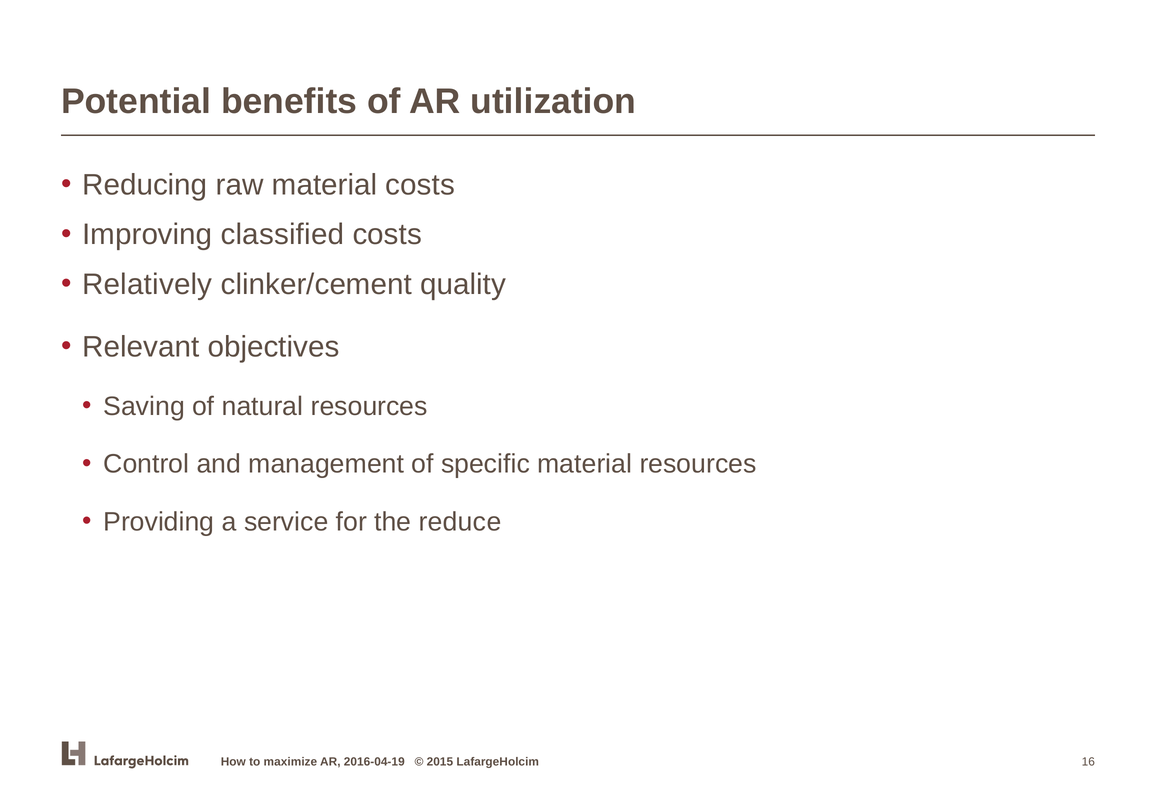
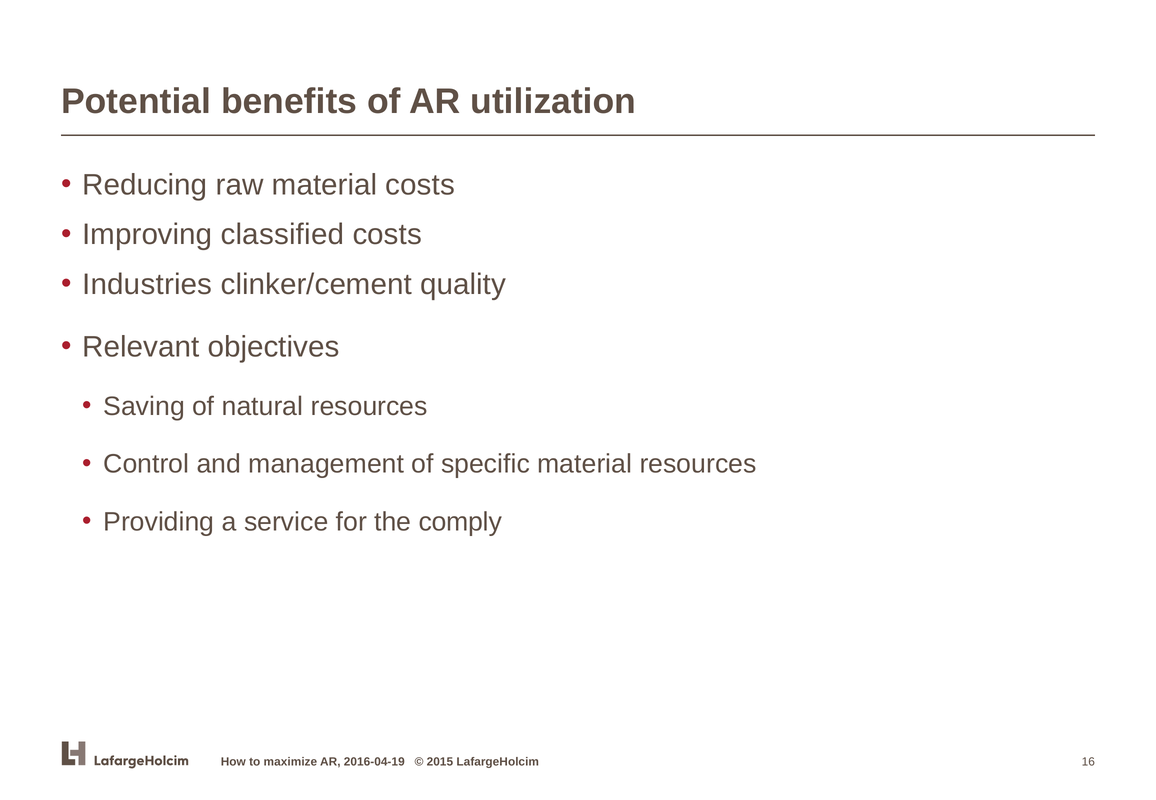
Relatively: Relatively -> Industries (147, 285)
reduce: reduce -> comply (460, 522)
